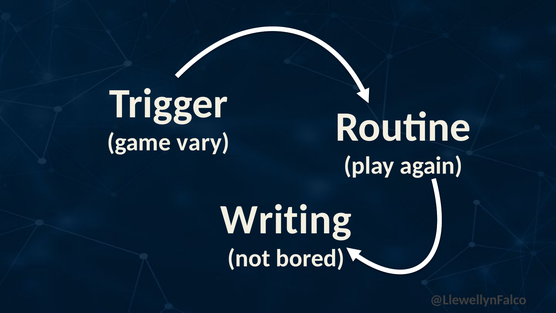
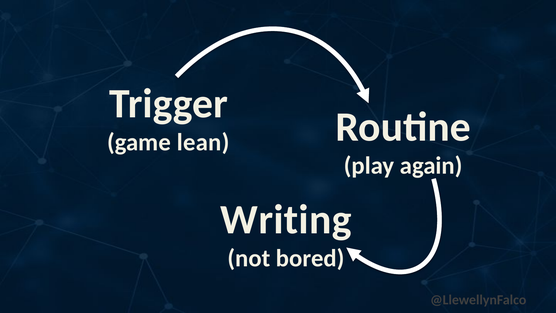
vary: vary -> lean (203, 142)
